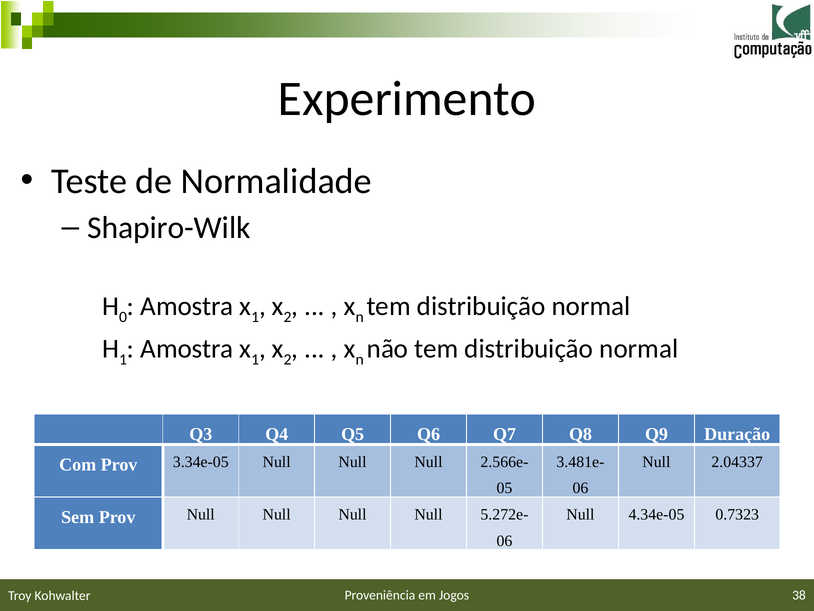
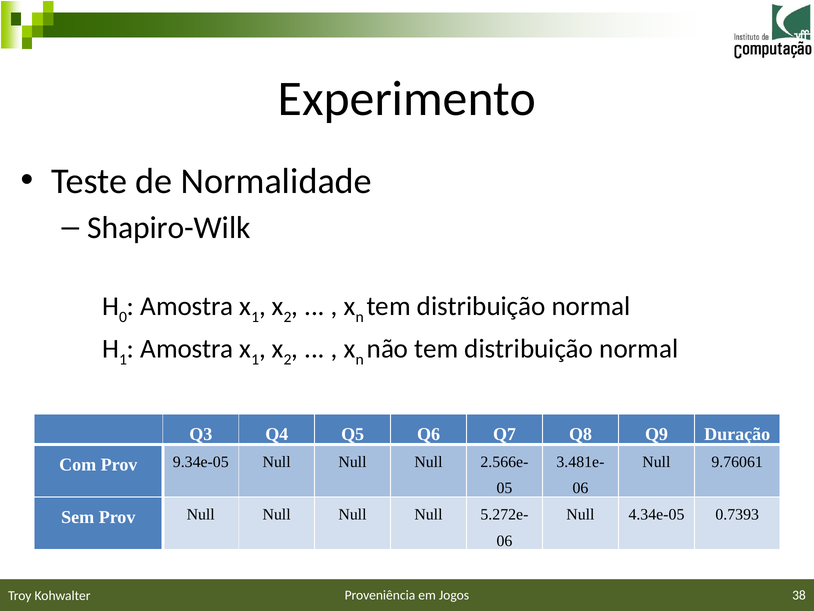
2.04337: 2.04337 -> 9.76061 (737, 462)
3.34e-05: 3.34e-05 -> 9.34e-05 (201, 462)
0.7323: 0.7323 -> 0.7393 (737, 514)
